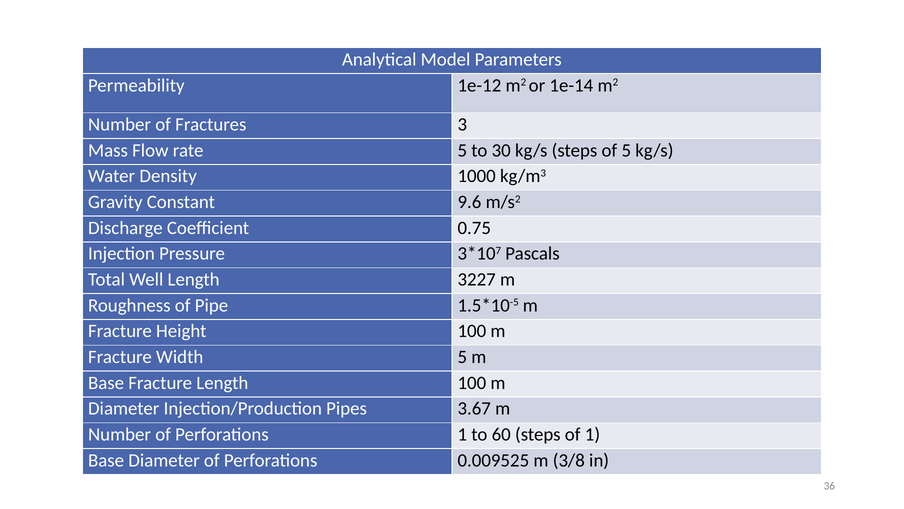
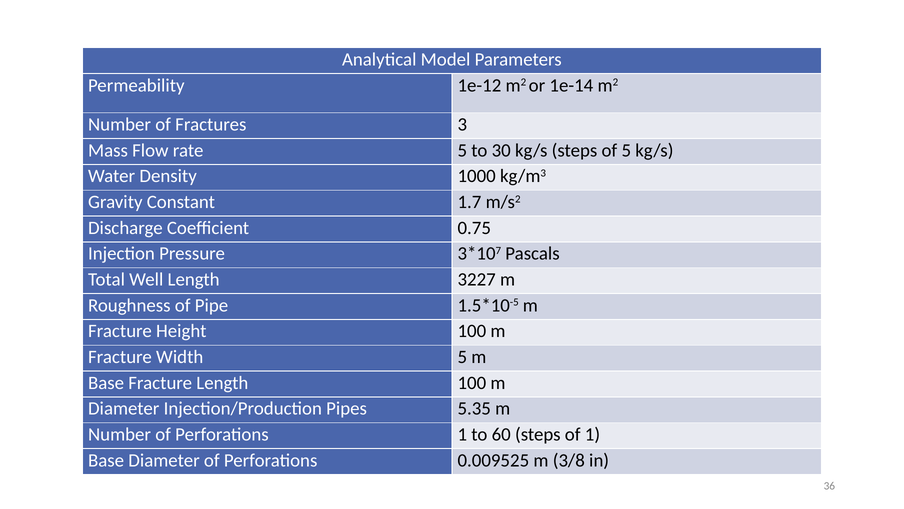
9.6: 9.6 -> 1.7 (469, 202)
3.67: 3.67 -> 5.35 (474, 408)
